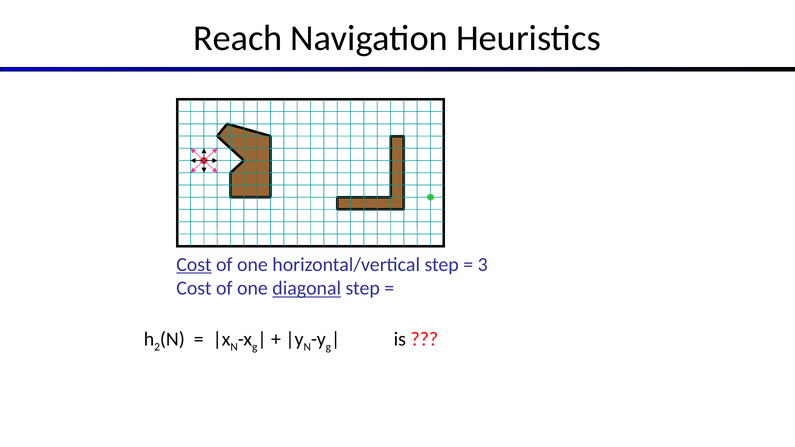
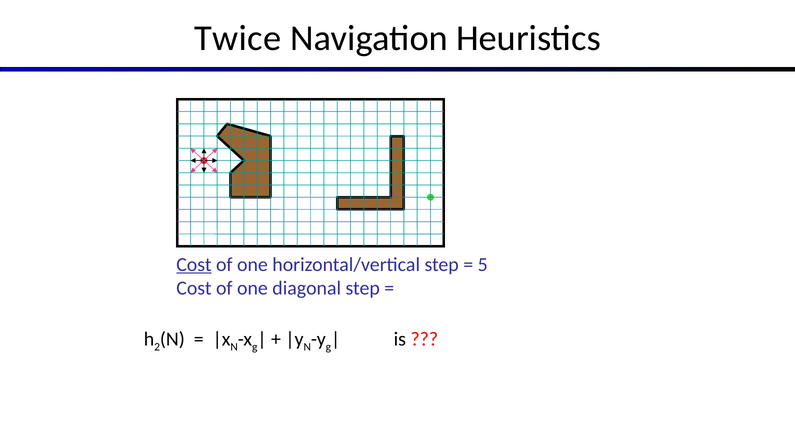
Reach: Reach -> Twice (238, 38)
3: 3 -> 5 (483, 265)
diagonal underline: present -> none (307, 289)
